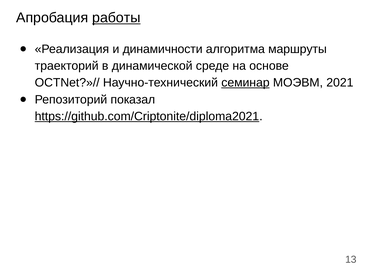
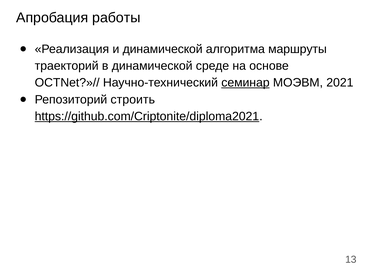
работы underline: present -> none (116, 18)
и динамичности: динамичности -> динамической (163, 49)
показал: показал -> строить (133, 99)
